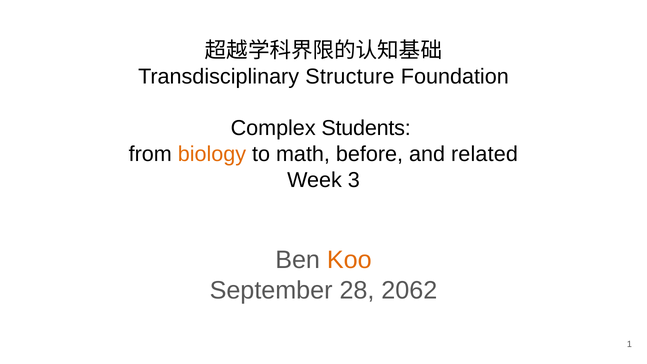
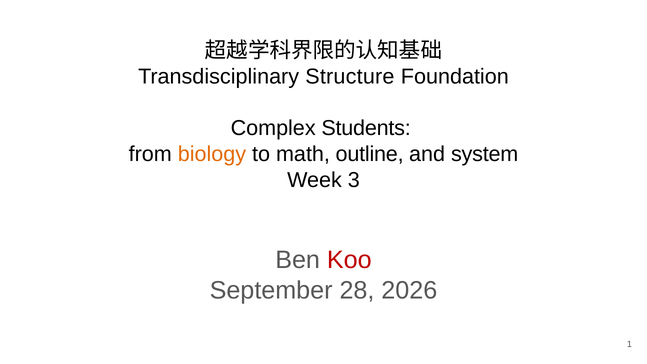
before: before -> outline (370, 154)
related: related -> system (485, 154)
Koo colour: orange -> red (349, 260)
2062: 2062 -> 2026 (409, 290)
